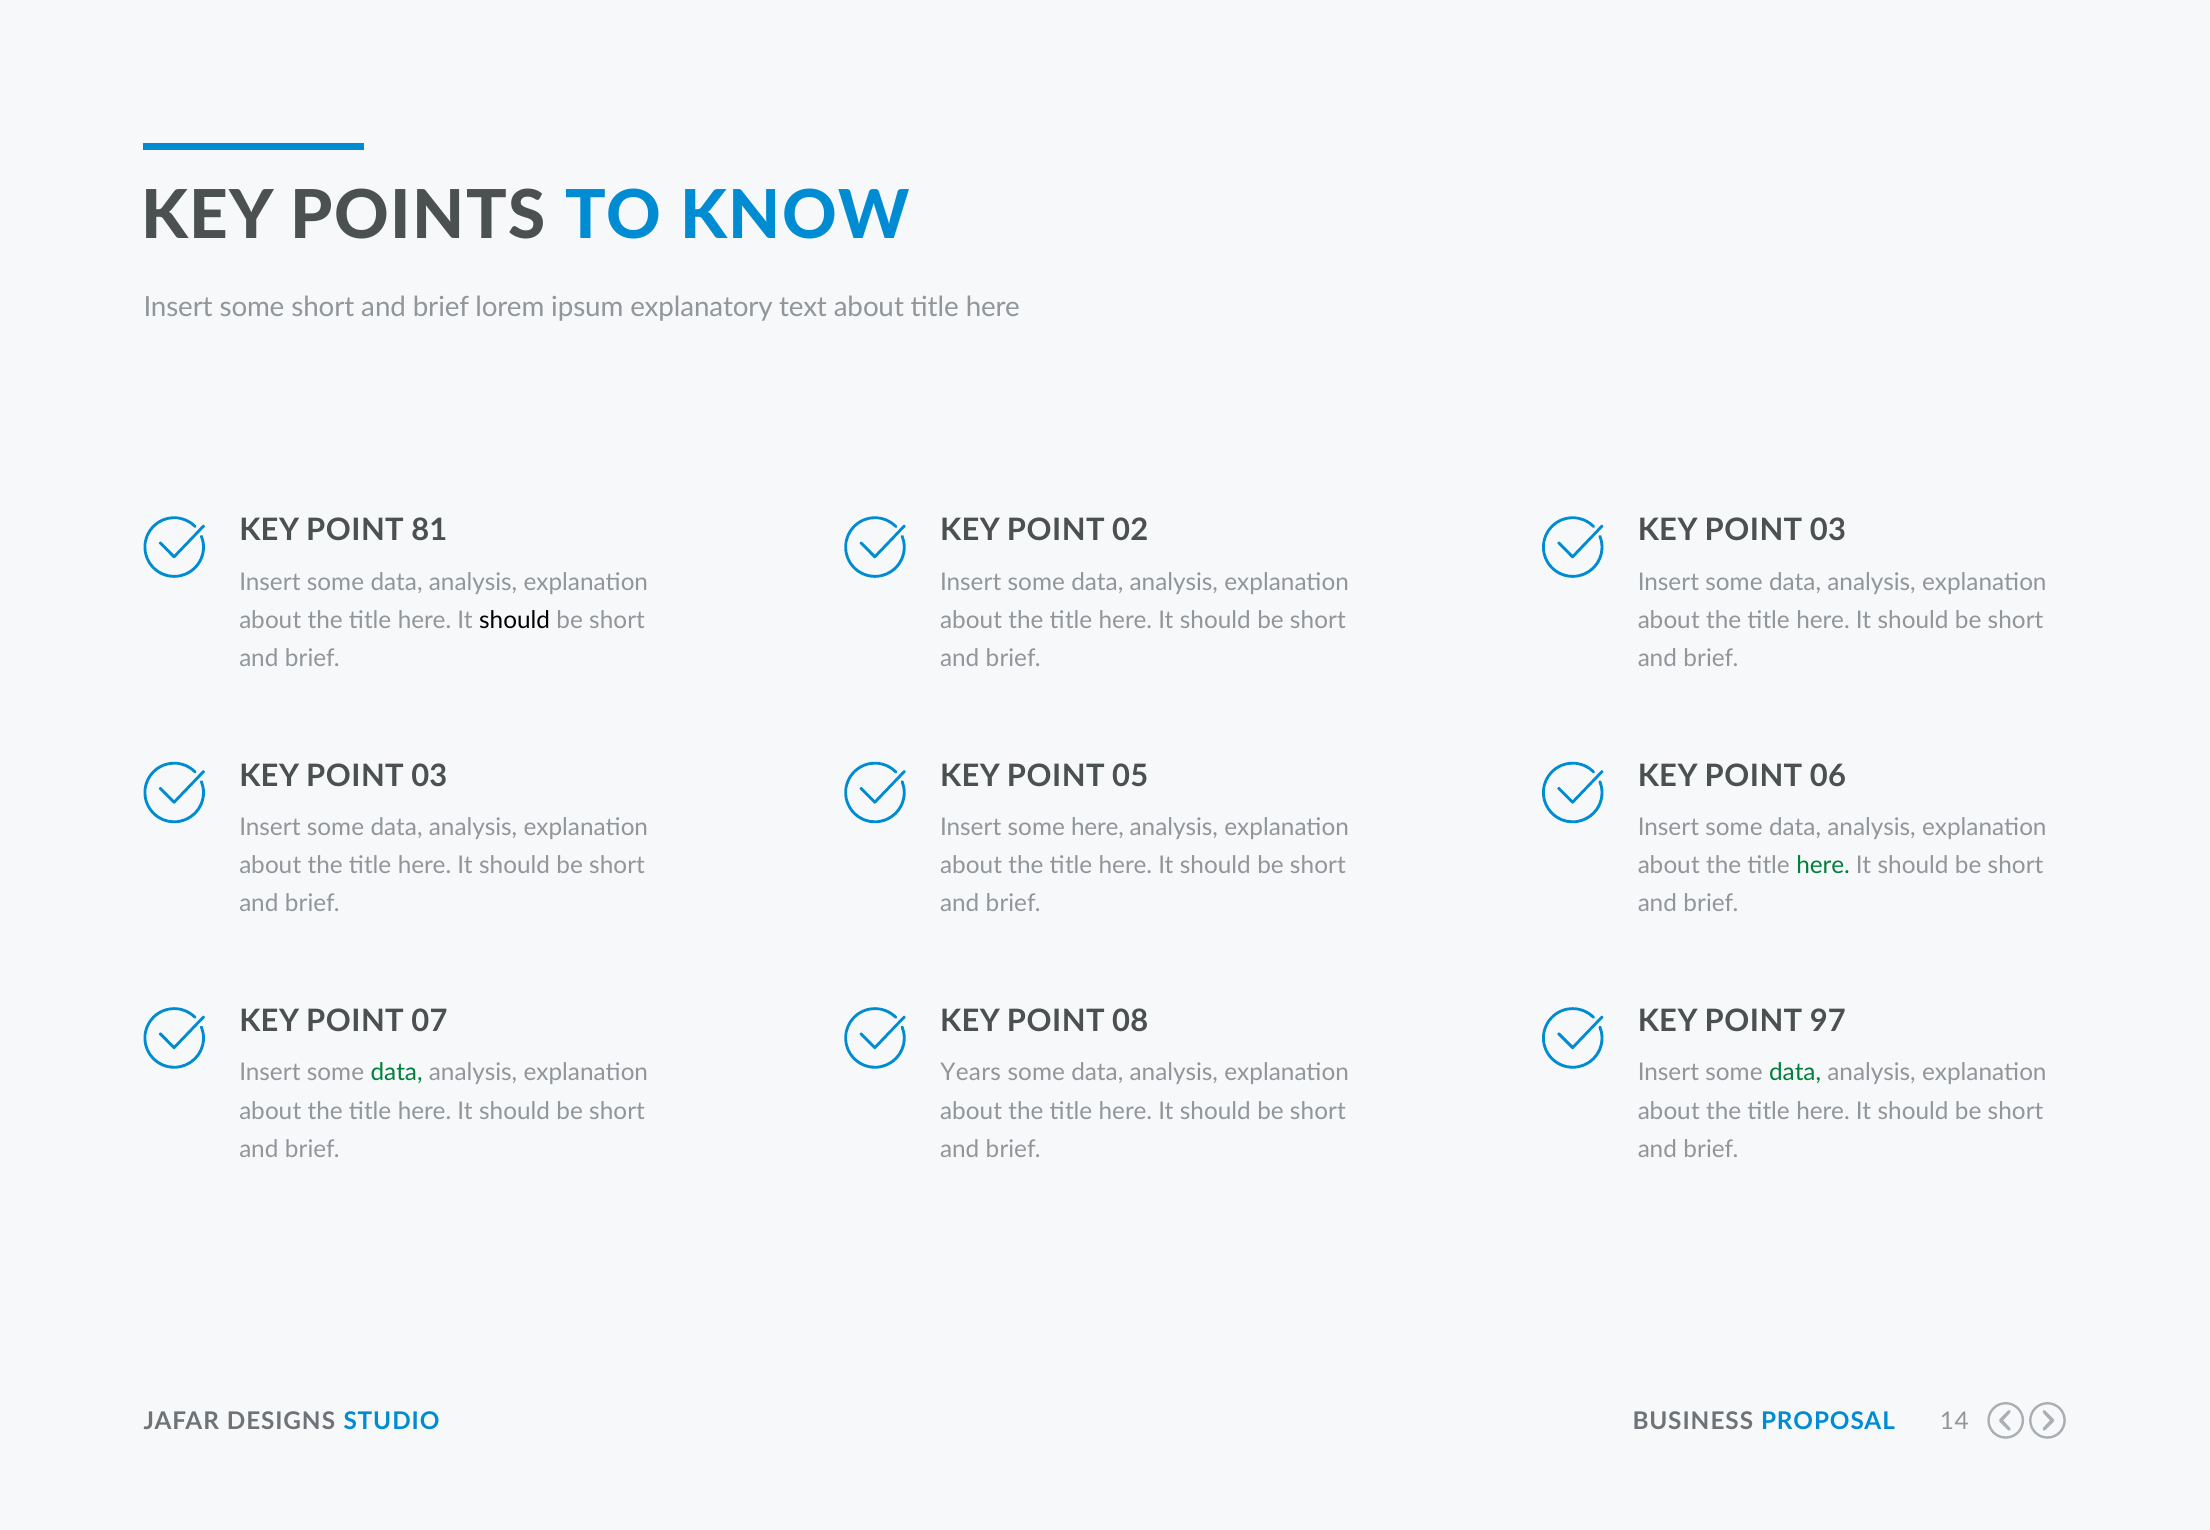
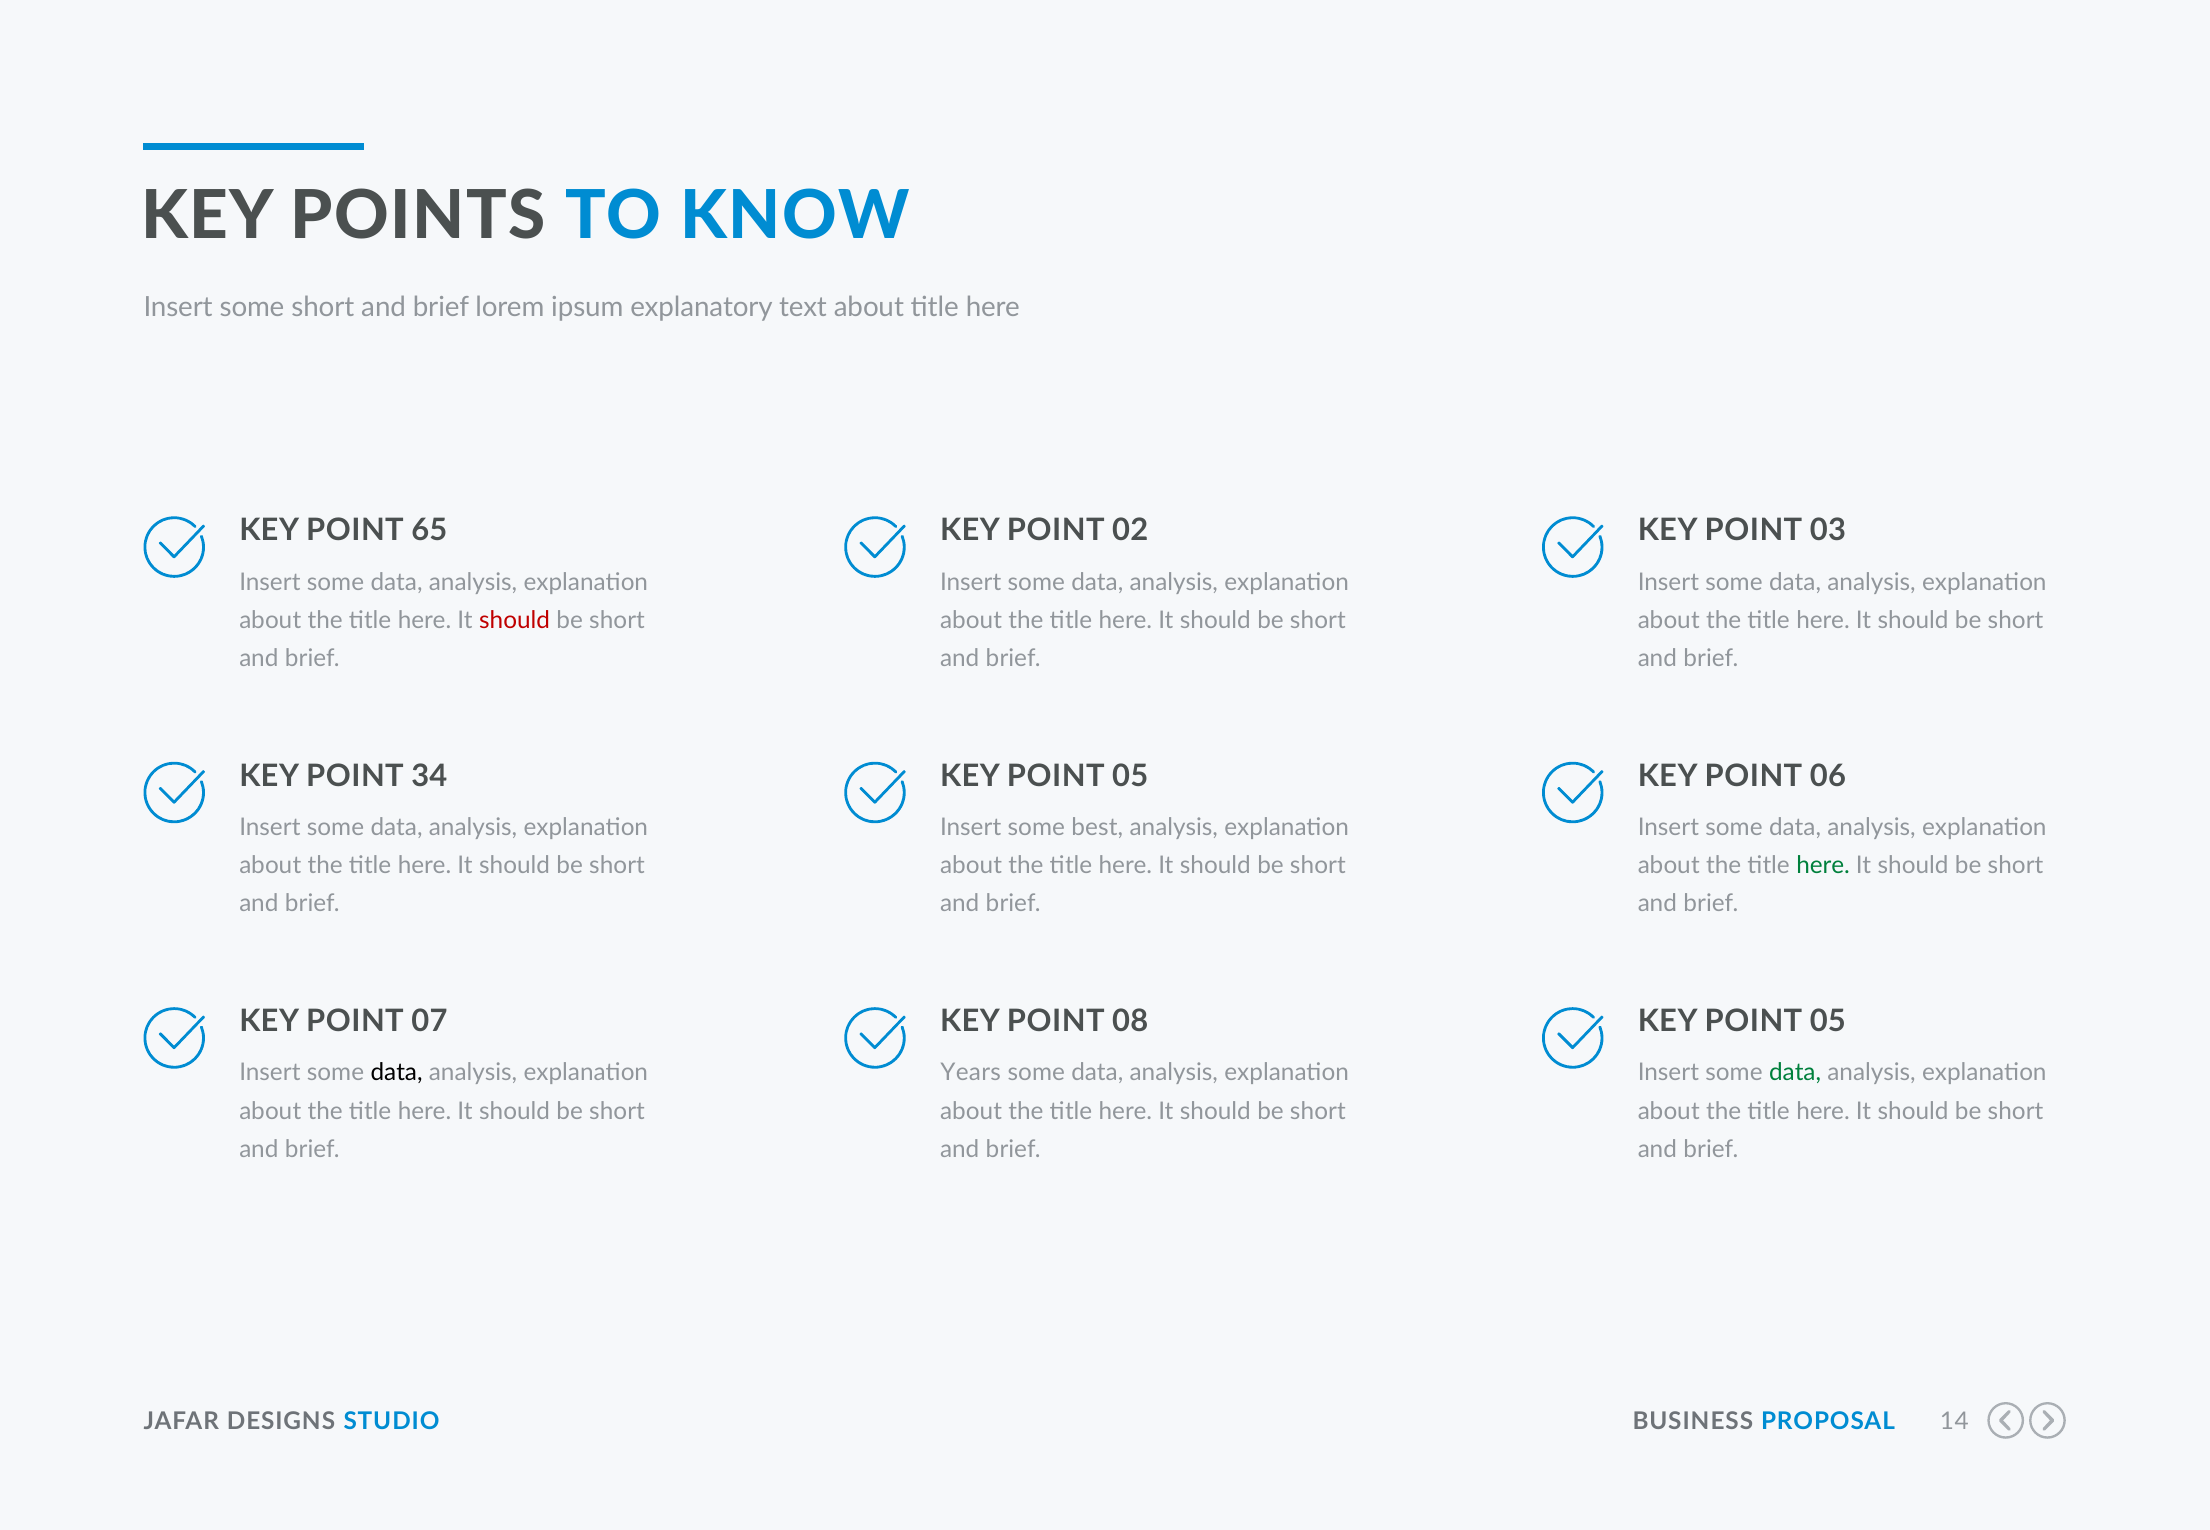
81: 81 -> 65 (429, 531)
should colour: black -> red (515, 620)
03: 03 -> 34 (429, 776)
some here: here -> best (1097, 827)
97: 97 -> 05 (1828, 1022)
data colour: green -> black (397, 1073)
